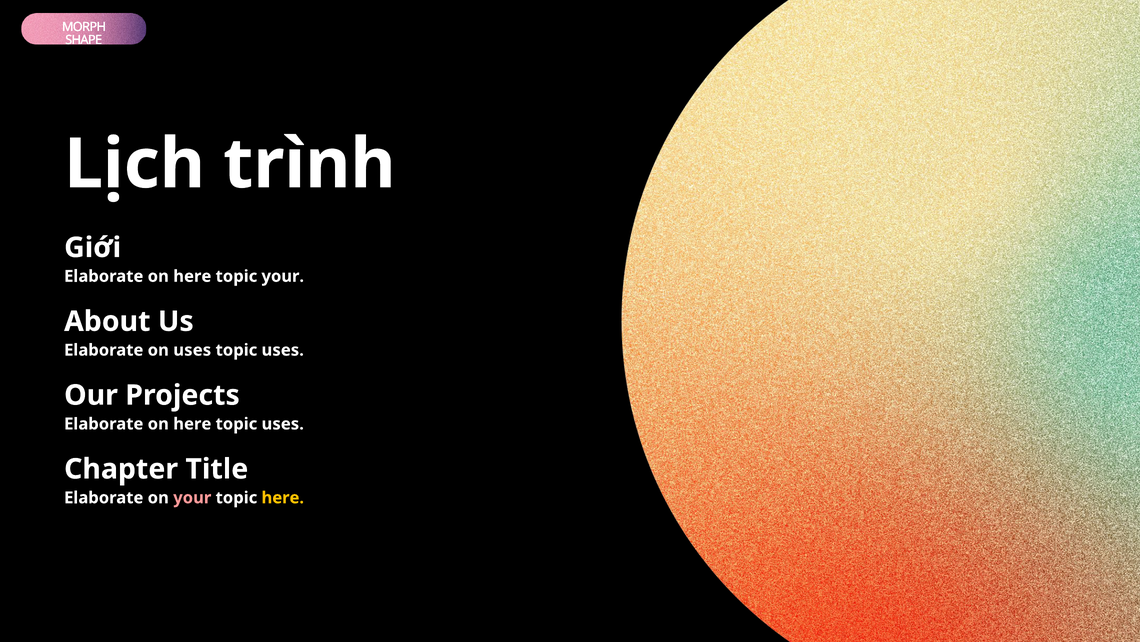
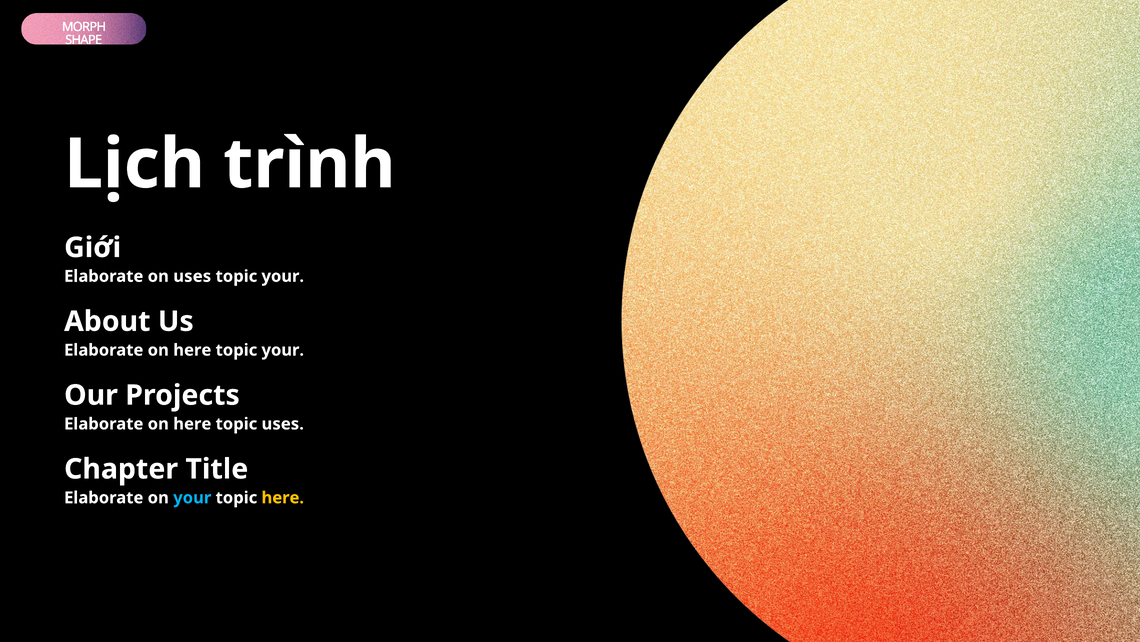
here: here -> uses (192, 276)
uses: uses -> here (192, 350)
uses: uses -> your (283, 350)
your colour: pink -> light blue (192, 497)
